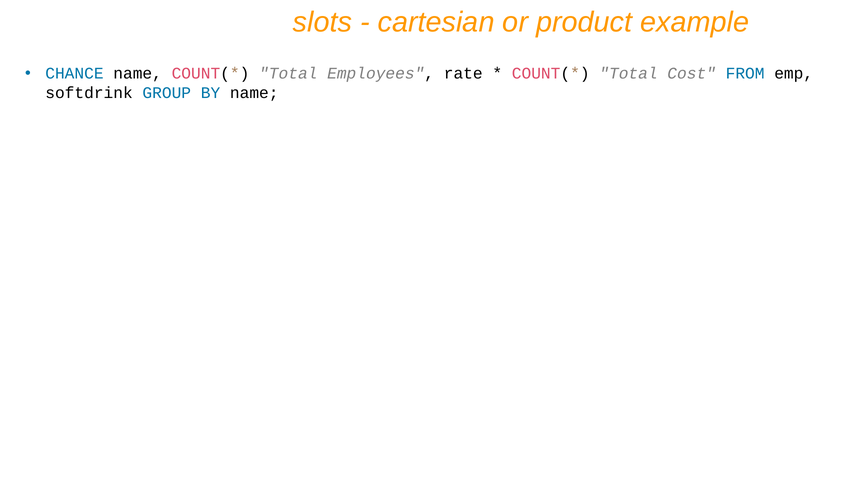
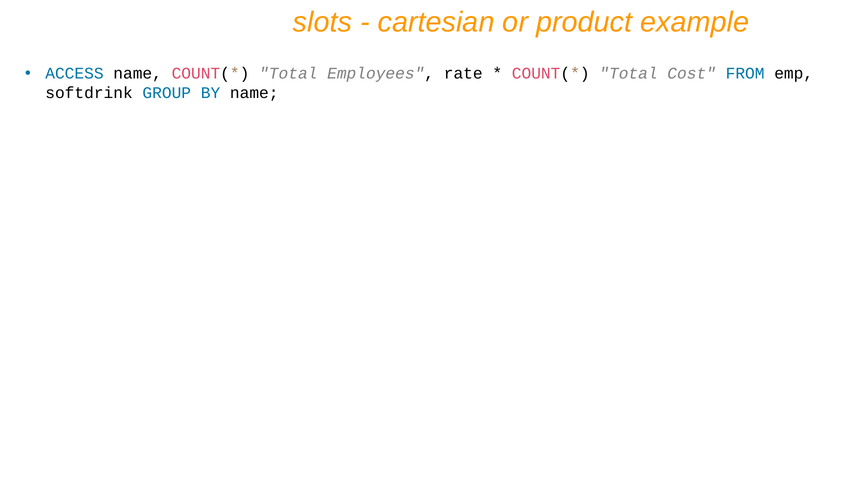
CHANCE: CHANCE -> ACCESS (74, 74)
